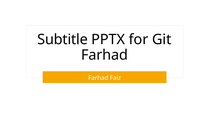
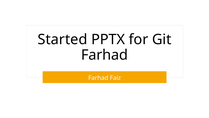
Subtitle: Subtitle -> Started (62, 39)
